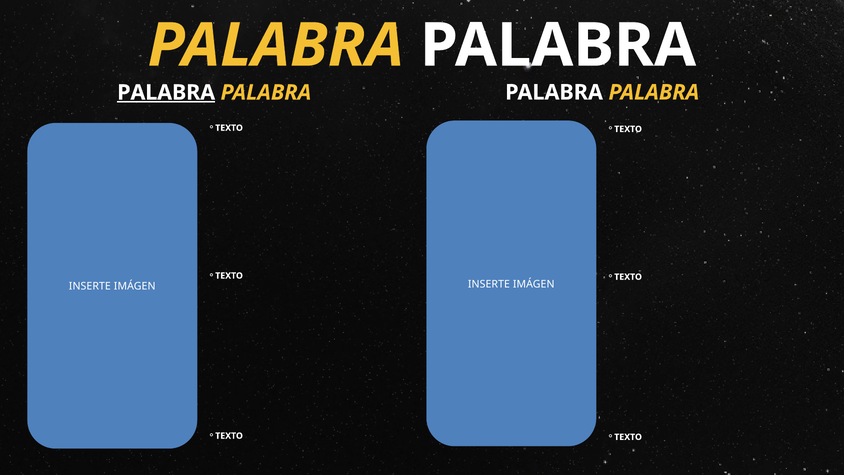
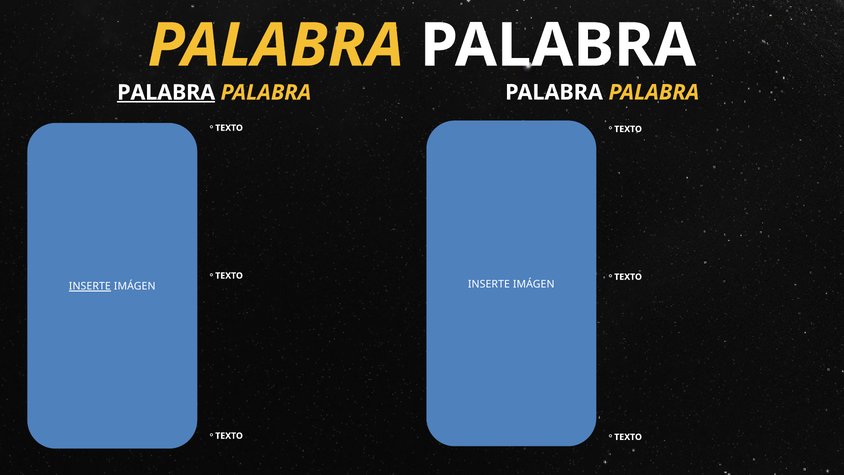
INSERTE underline: none -> present (90, 286)
